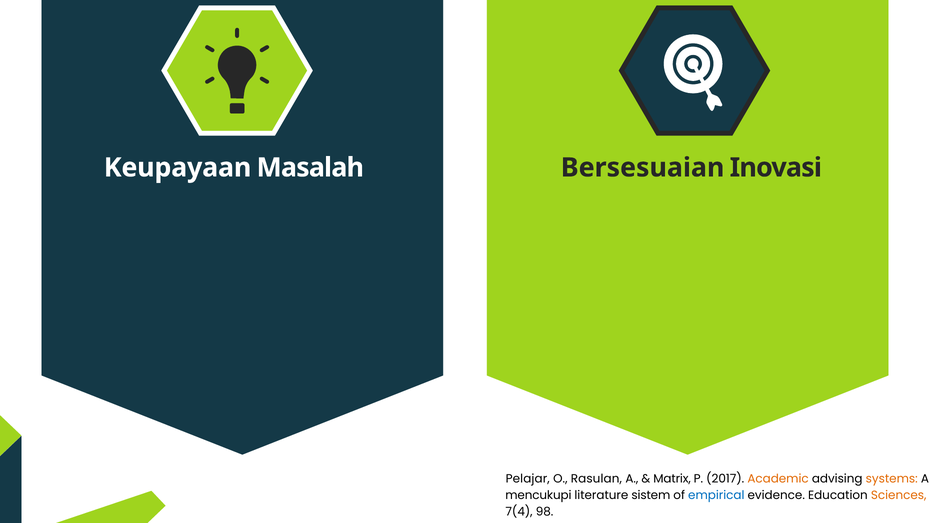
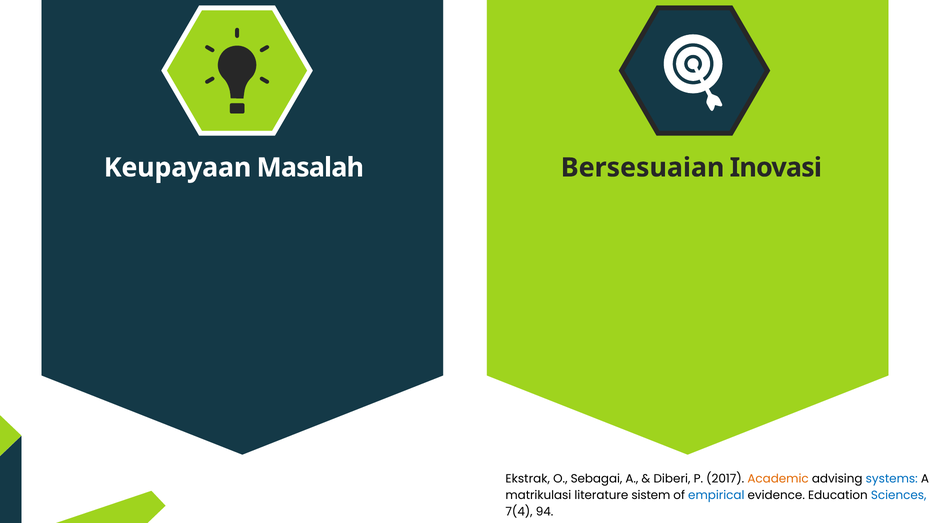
Pelajar: Pelajar -> Ekstrak (528, 479)
Rasulan: Rasulan -> Sebagai (596, 479)
Matrix: Matrix -> Diberi (672, 479)
systems colour: orange -> blue (892, 479)
mencukupi: mencukupi -> matrikulasi (538, 495)
Sciences colour: orange -> blue (899, 495)
98: 98 -> 94 (545, 512)
